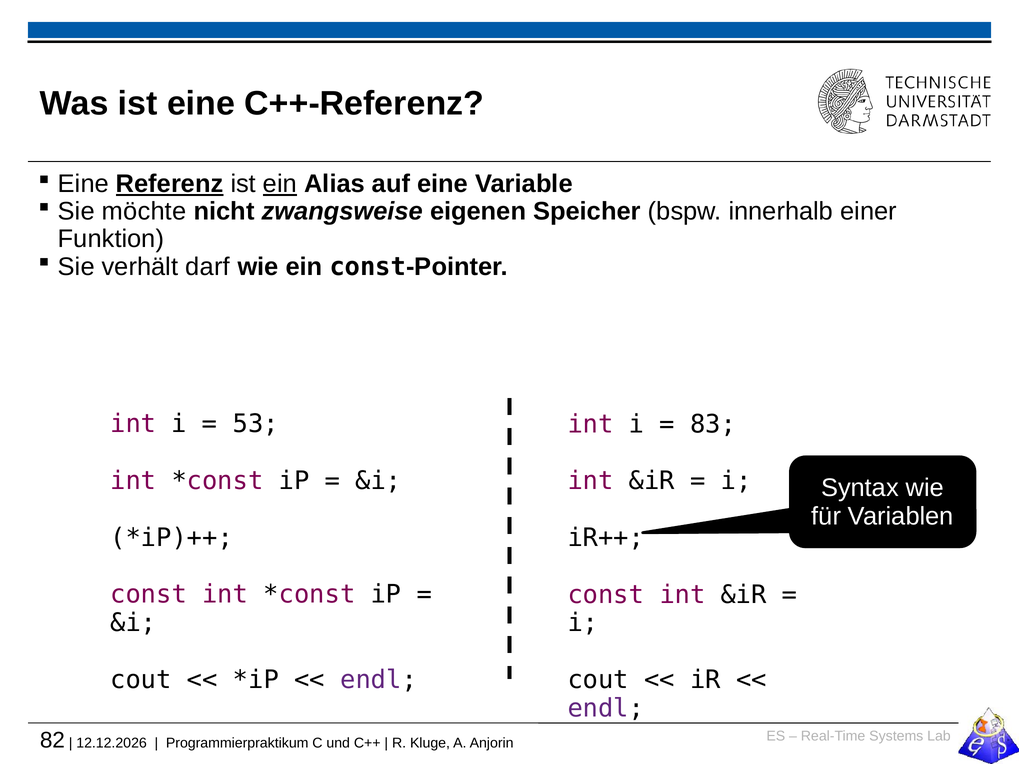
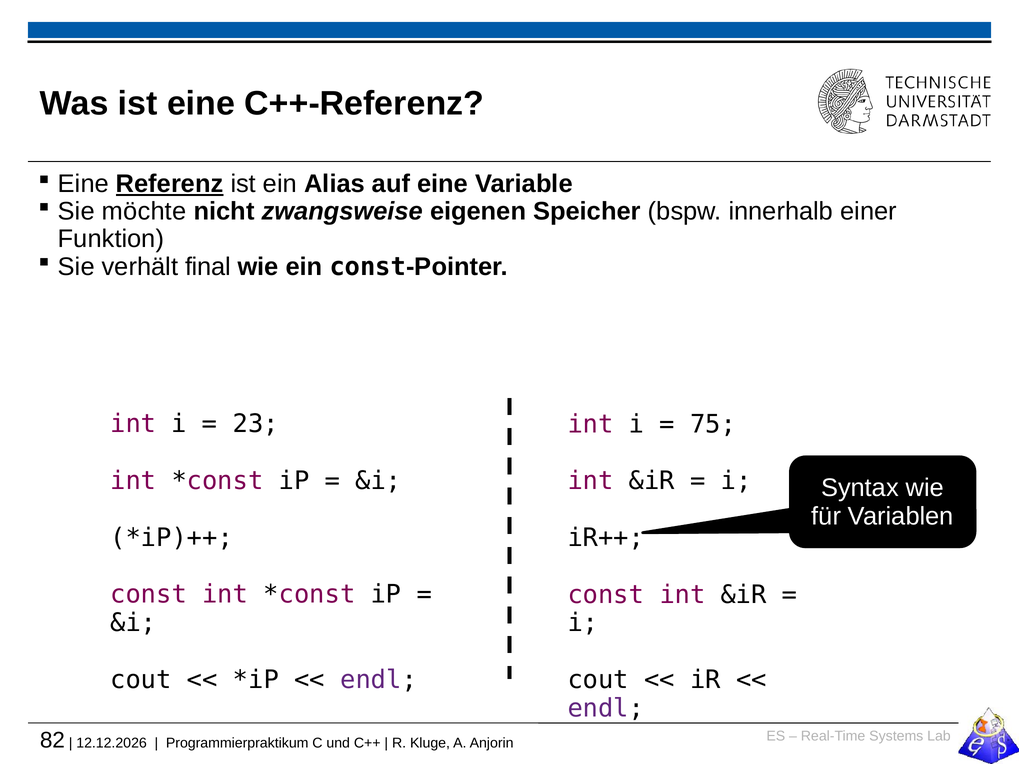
ein underline: present -> none (280, 184)
darf: darf -> final (208, 267)
53: 53 -> 23 (256, 424)
83: 83 -> 75 (713, 424)
